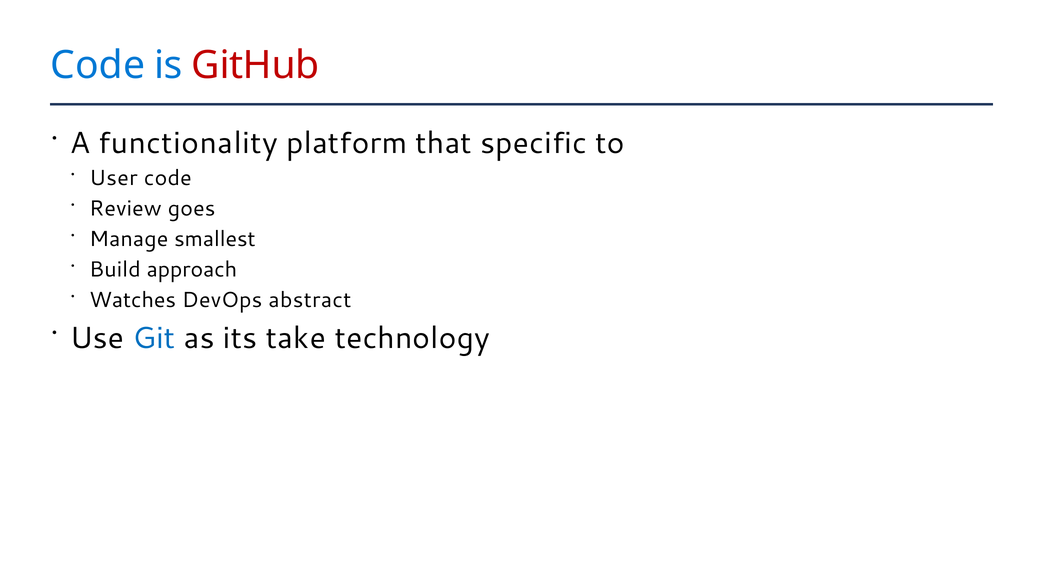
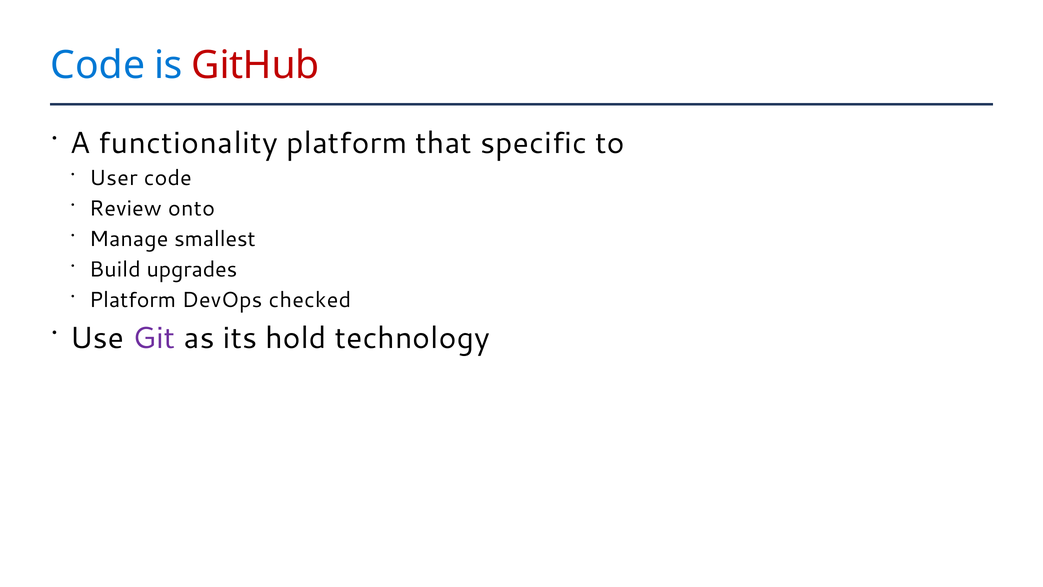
goes: goes -> onto (191, 209)
approach: approach -> upgrades (192, 269)
Watches: Watches -> Platform (133, 300)
abstract: abstract -> checked (310, 300)
Git colour: blue -> purple (154, 338)
take: take -> hold (296, 338)
